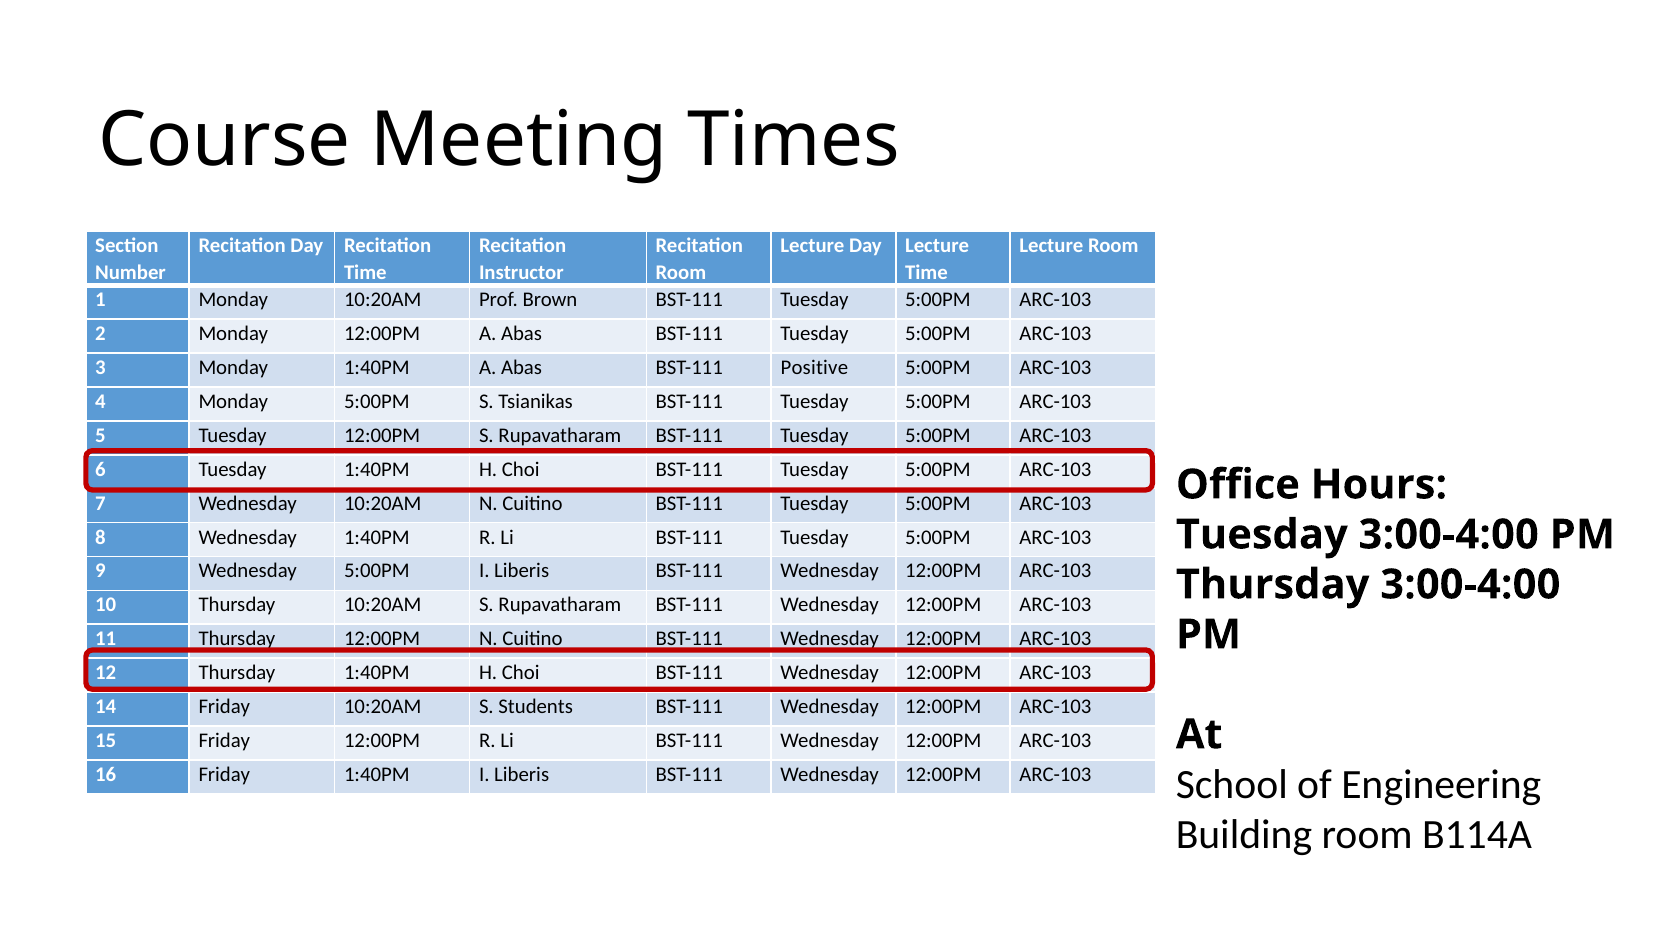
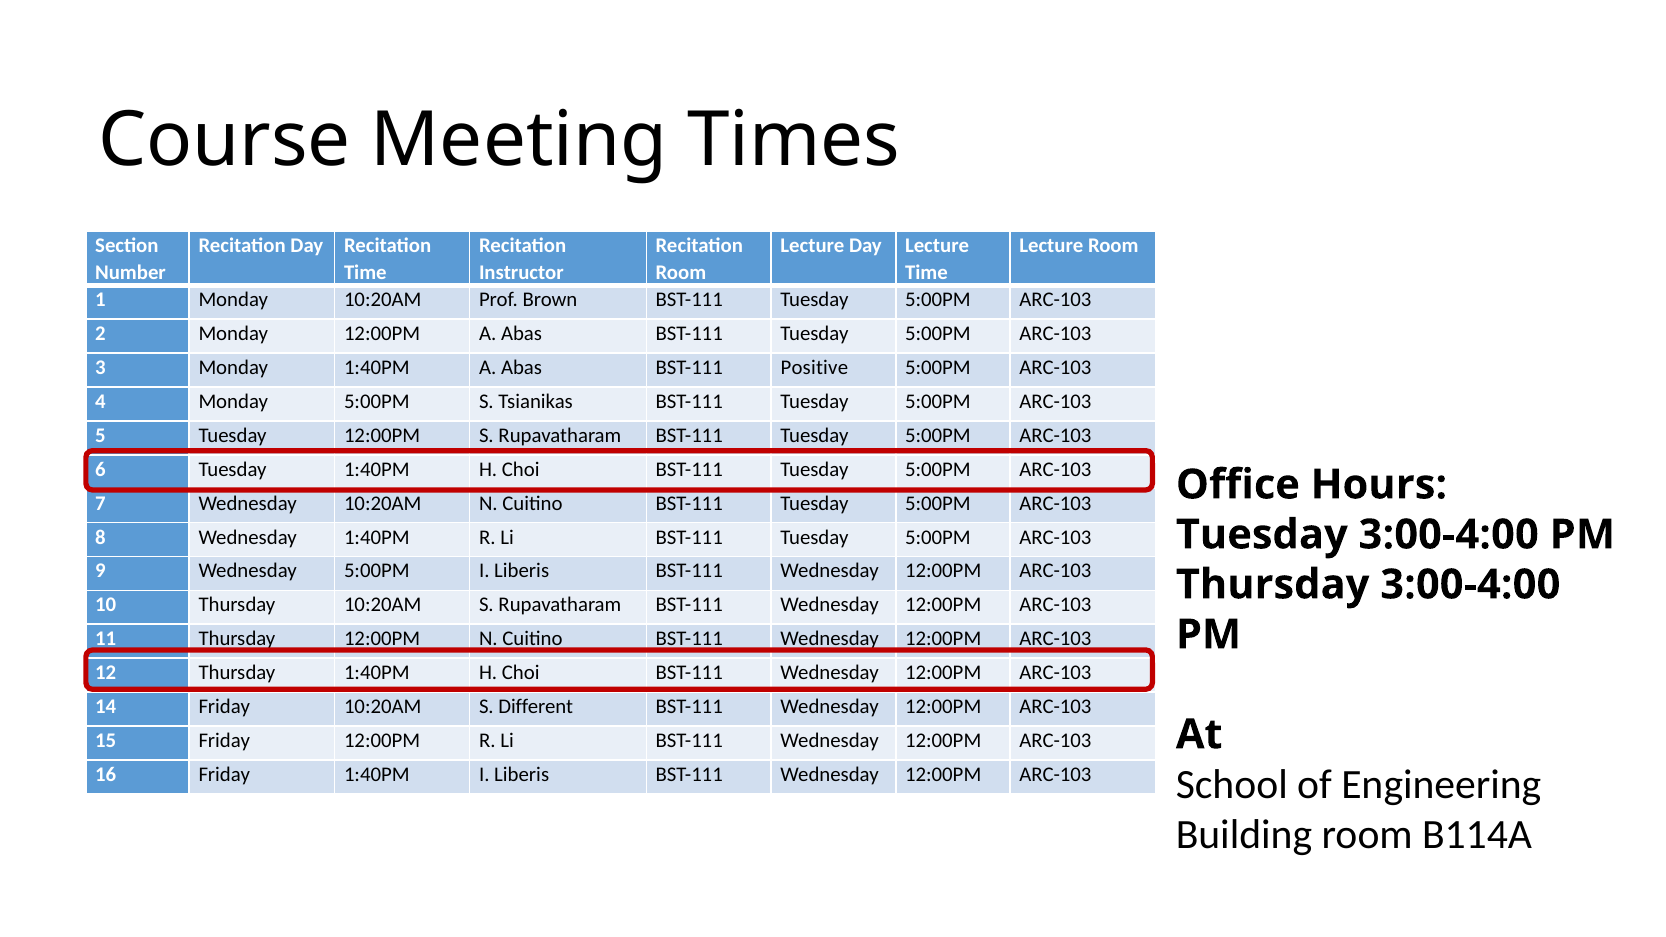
Students: Students -> Different (536, 707)
